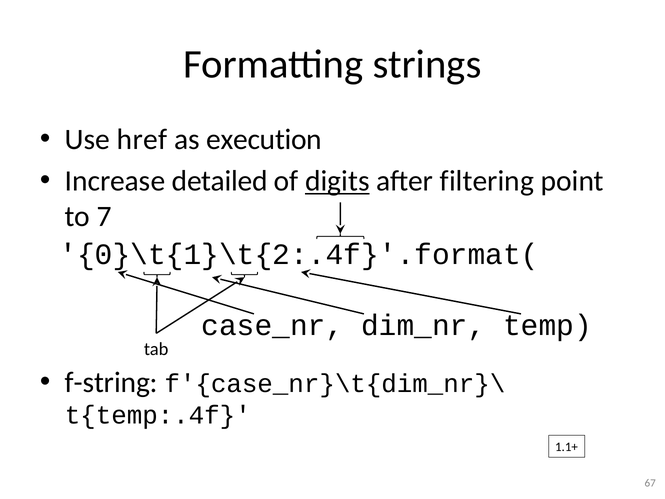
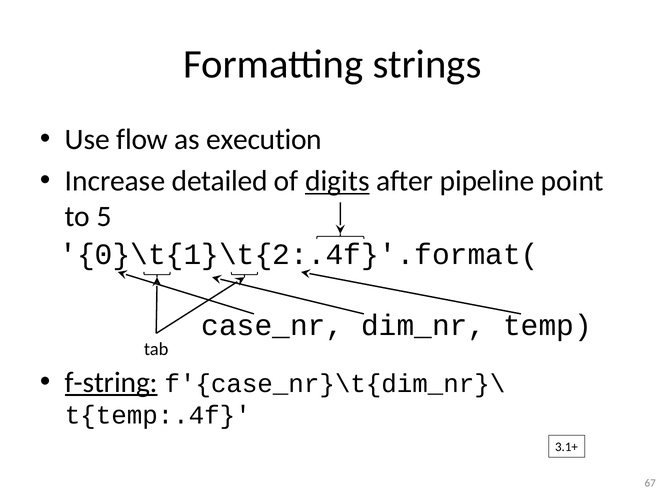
href: href -> flow (142, 140)
filtering: filtering -> pipeline (487, 181)
7: 7 -> 5 (104, 216)
f-string underline: none -> present (111, 382)
1.1+: 1.1+ -> 3.1+ (566, 447)
